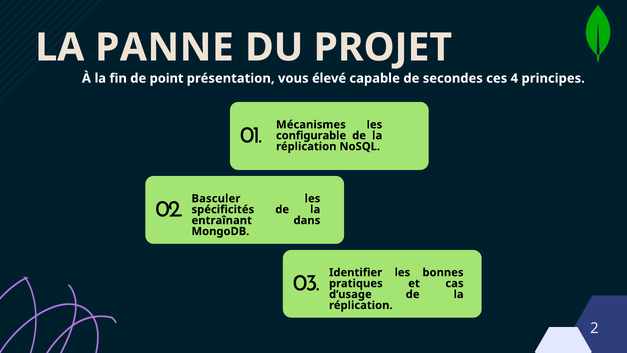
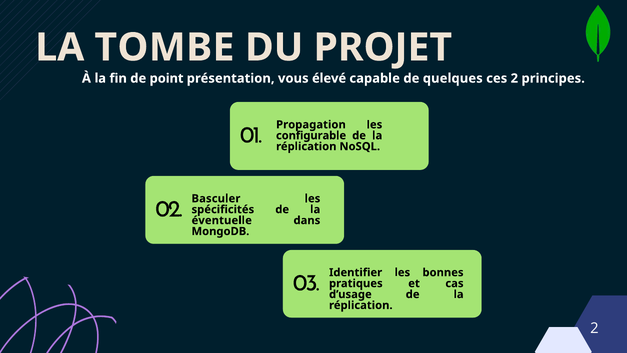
PANNE: PANNE -> TOMBE (164, 47)
secondes: secondes -> quelques (453, 78)
ces 4: 4 -> 2 (514, 78)
Mécanismes: Mécanismes -> Propagation (311, 125)
entraînant: entraînant -> éventuelle (222, 220)
